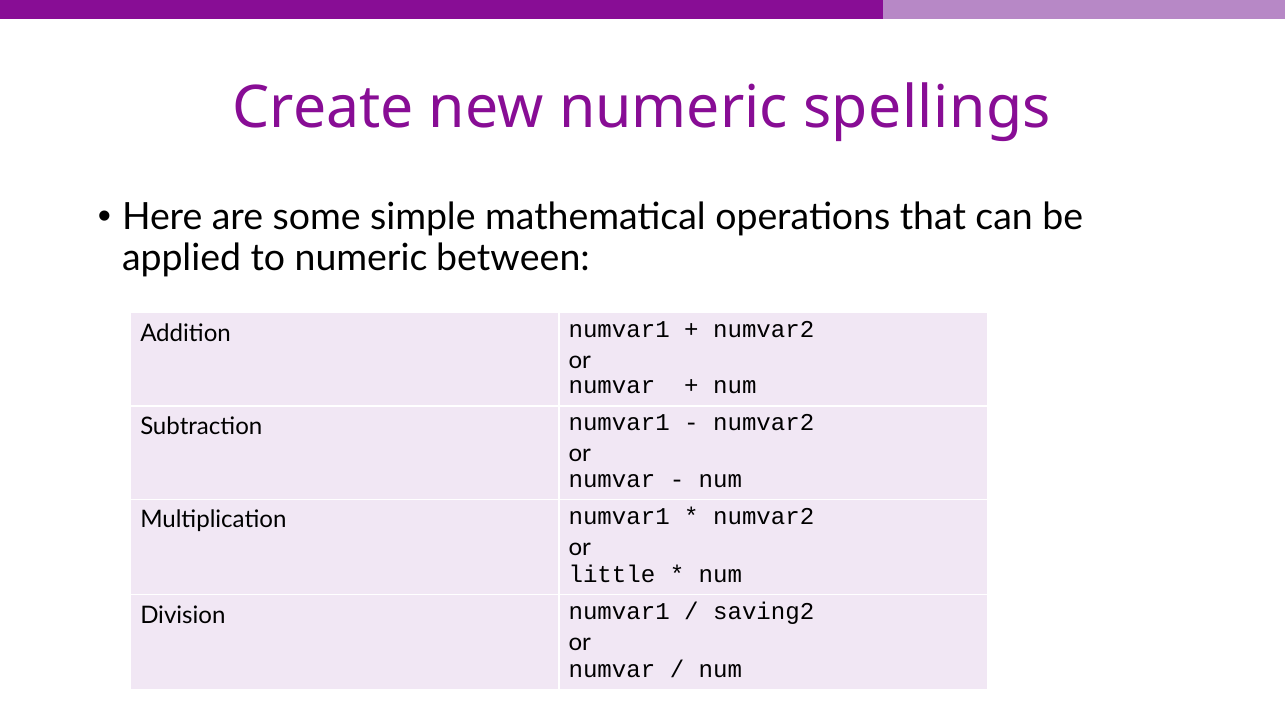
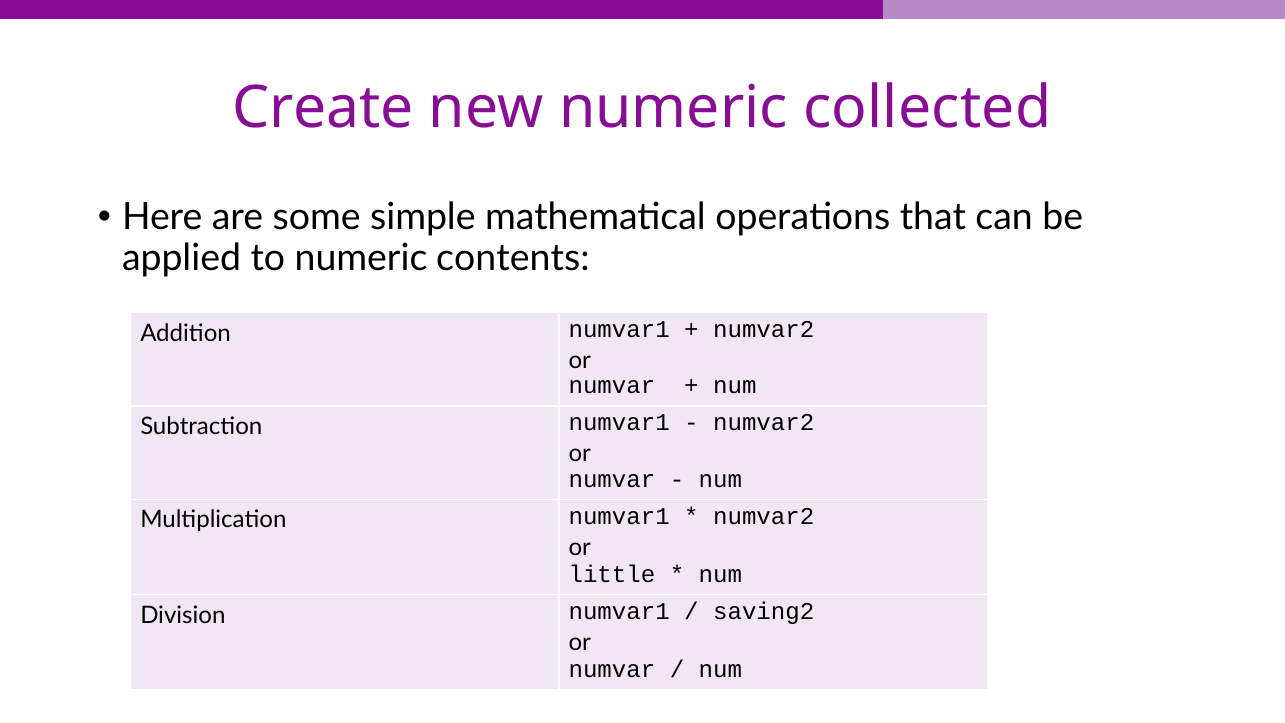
spellings: spellings -> collected (927, 108)
between: between -> contents (513, 258)
